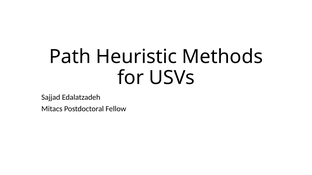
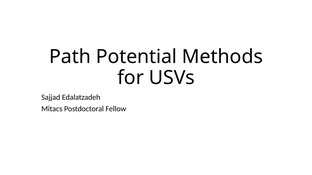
Heuristic: Heuristic -> Potential (136, 57)
